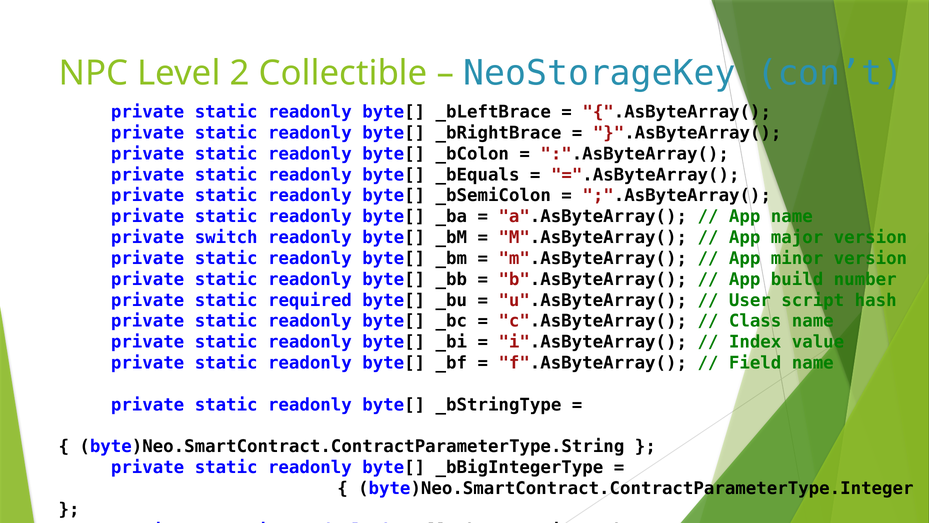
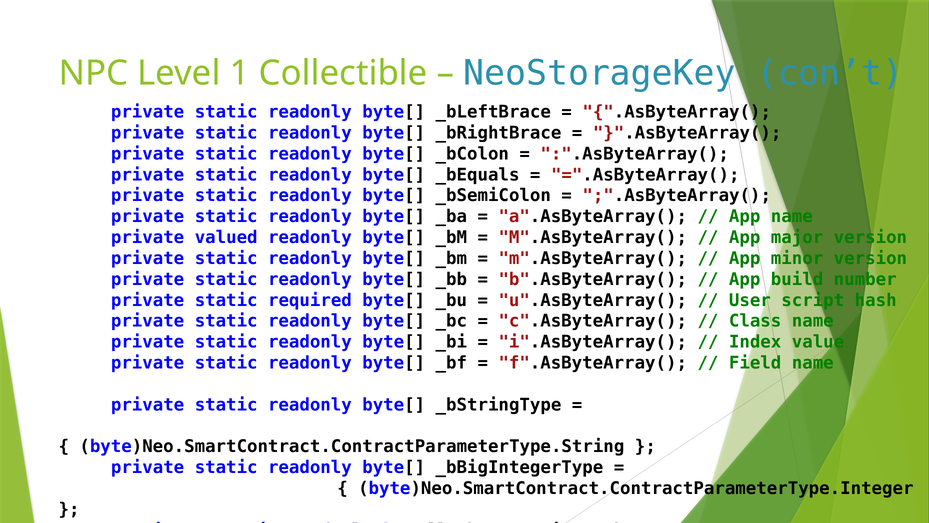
2: 2 -> 1 (240, 73)
switch: switch -> valued (226, 237)
